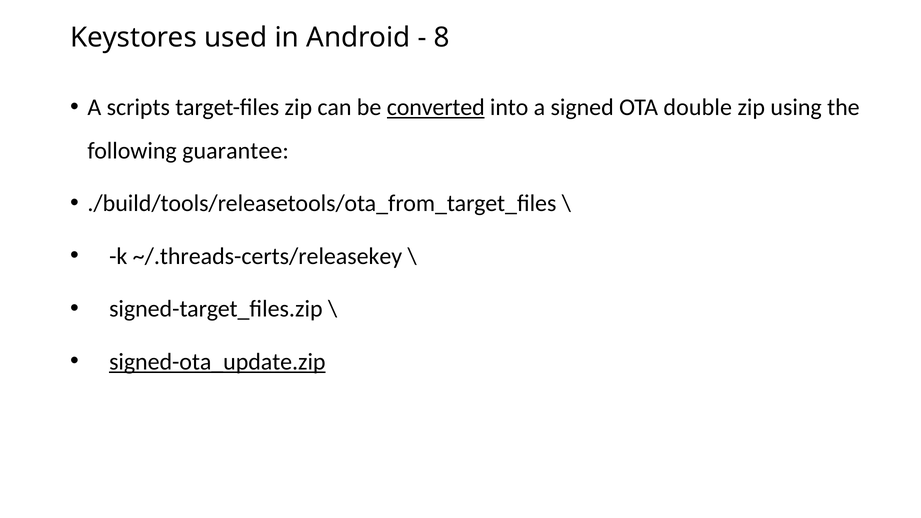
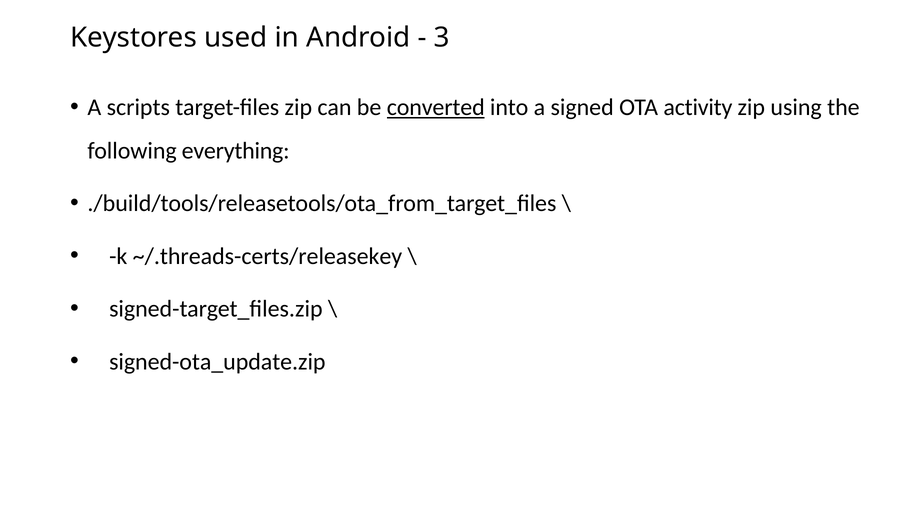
8: 8 -> 3 (442, 38)
double: double -> activity (698, 108)
guarantee: guarantee -> everything (236, 151)
signed-ota_update.zip underline: present -> none (217, 362)
